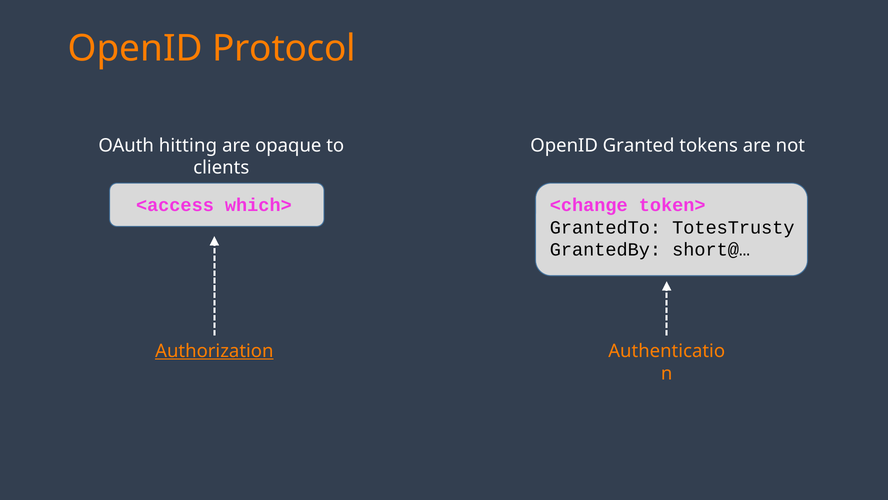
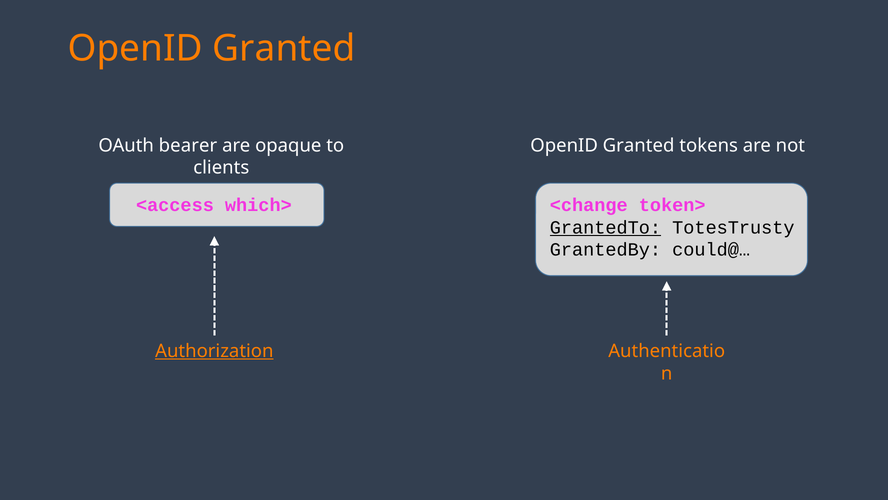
Protocol: Protocol -> Granted (284, 48)
hitting: hitting -> bearer (188, 145)
GrantedTo underline: none -> present (605, 227)
short@…: short@… -> could@… (711, 250)
